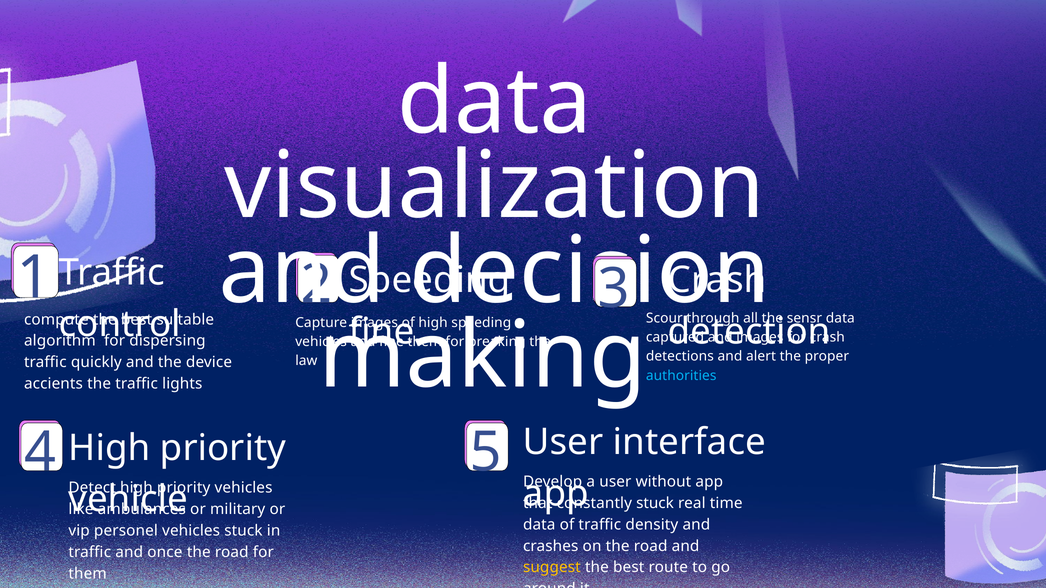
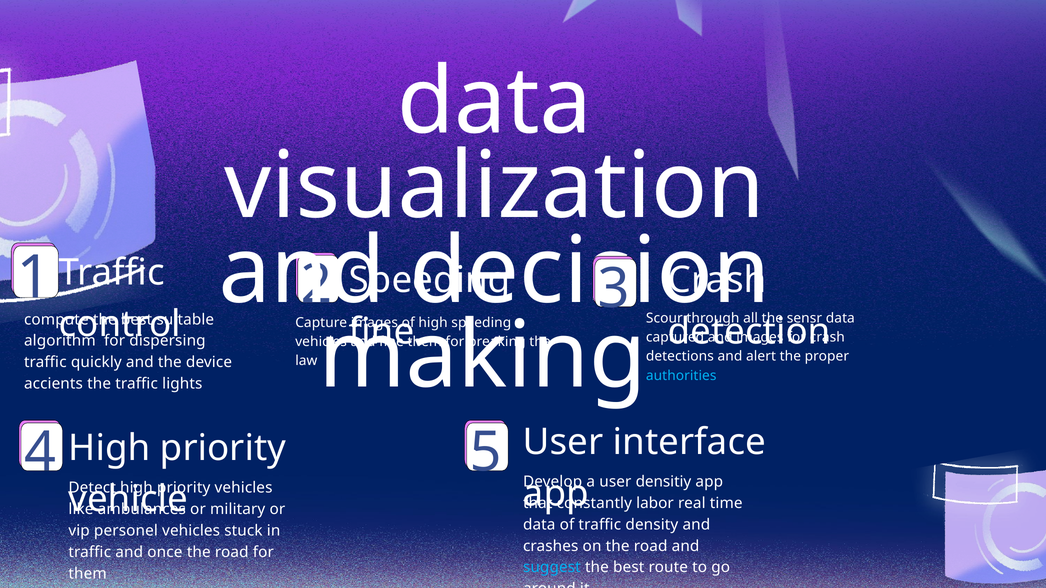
without: without -> densitiy (663, 482)
stuck: stuck -> labor (655, 503)
suggest colour: yellow -> light blue (552, 568)
